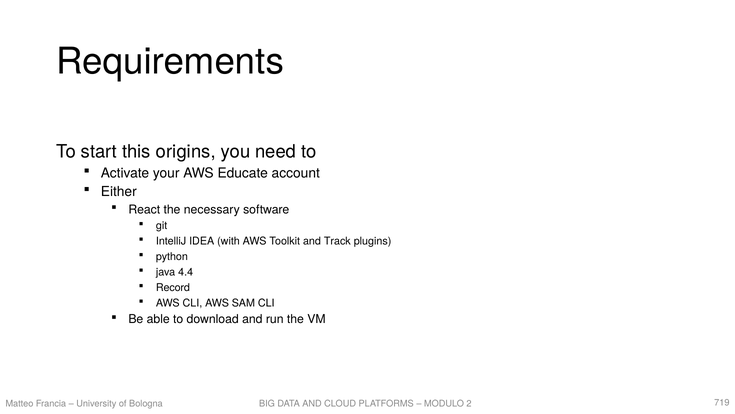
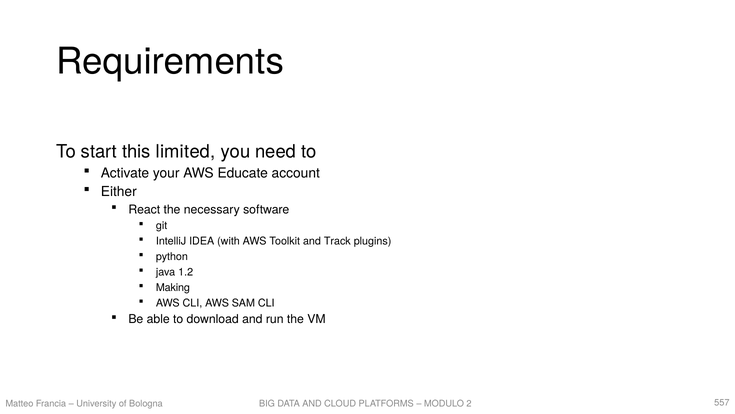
origins: origins -> limited (186, 152)
4.4: 4.4 -> 1.2 (186, 272)
Record: Record -> Making (173, 287)
719: 719 -> 557 (722, 402)
